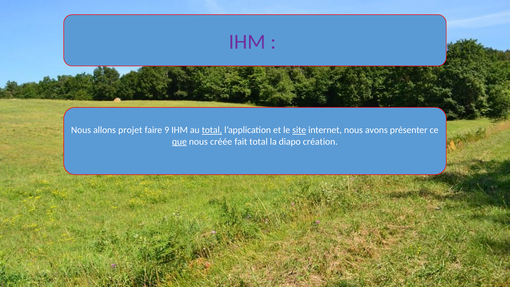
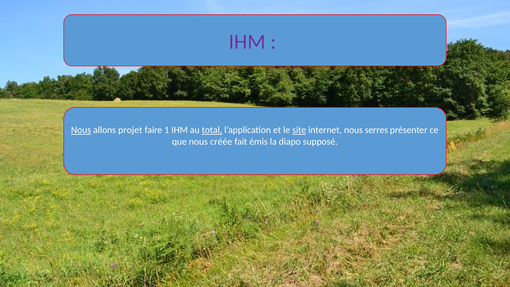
Nous underline: none -> present (81, 130)
9: 9 -> 1 (167, 130)
avons: avons -> serres (376, 130)
que underline: present -> none (179, 142)
fait total: total -> émis (259, 142)
création: création -> supposé (320, 142)
